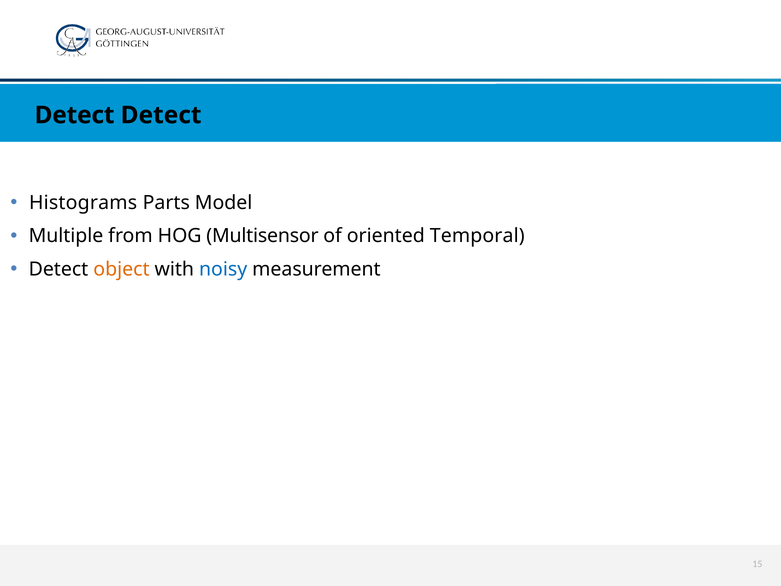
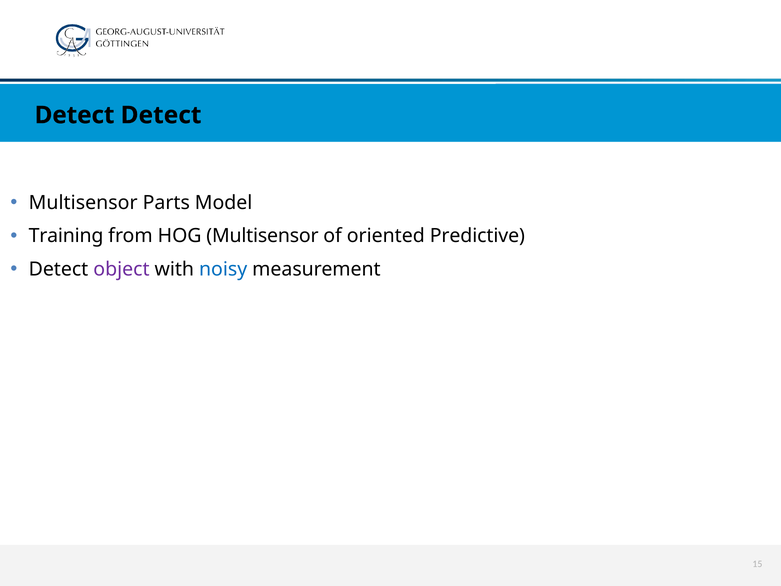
Histograms: Histograms -> Multisensor (83, 203)
Multiple: Multiple -> Training (66, 236)
Temporal: Temporal -> Predictive (477, 236)
object colour: orange -> purple (121, 269)
